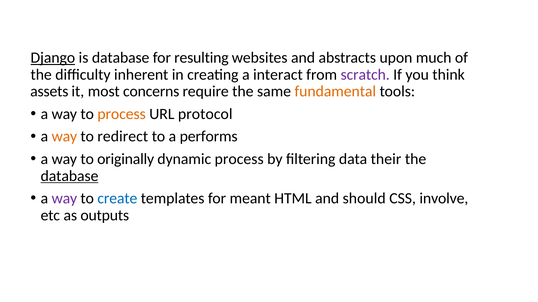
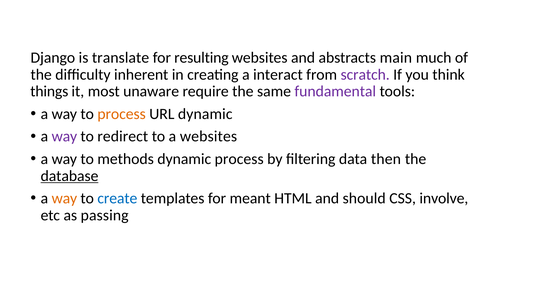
Django underline: present -> none (53, 58)
is database: database -> translate (121, 58)
upon: upon -> main (396, 58)
assets: assets -> things (49, 92)
concerns: concerns -> unaware (151, 92)
fundamental colour: orange -> purple (335, 92)
URL protocol: protocol -> dynamic (205, 114)
way colour: orange -> purple (64, 137)
a performs: performs -> websites (209, 137)
originally: originally -> methods (126, 159)
their: their -> then (386, 159)
way colour: purple -> orange (64, 199)
outputs: outputs -> passing (105, 216)
